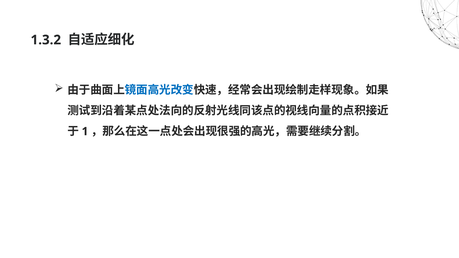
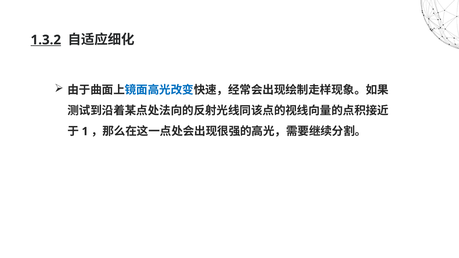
1.3.2 underline: none -> present (46, 40)
